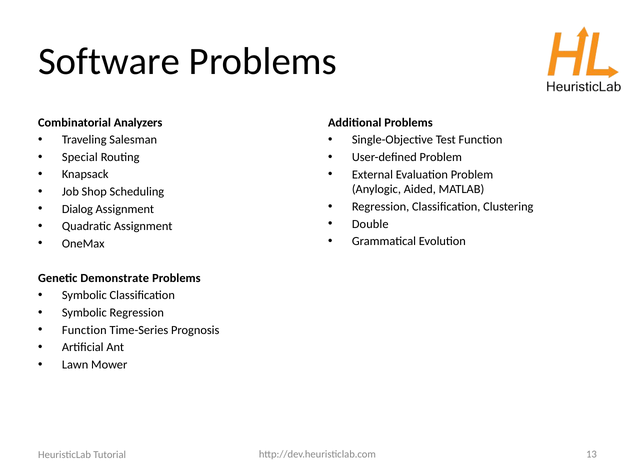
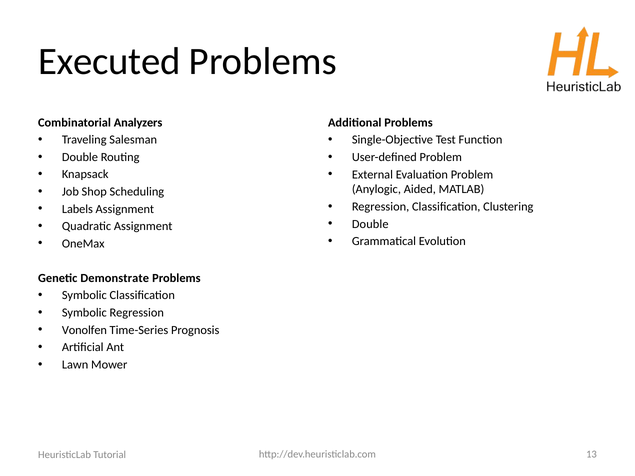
Software: Software -> Executed (109, 61)
Special: Special -> Double (80, 157)
Dialog: Dialog -> Labels (77, 209)
Function: Function -> Vonolfen (84, 330)
